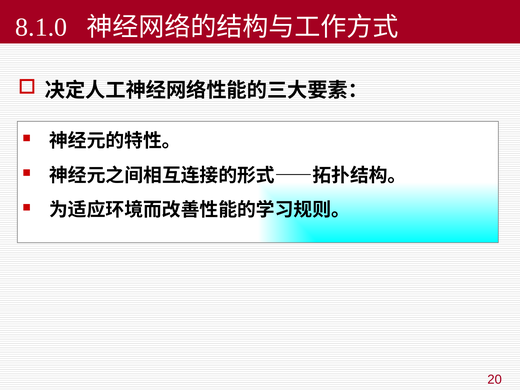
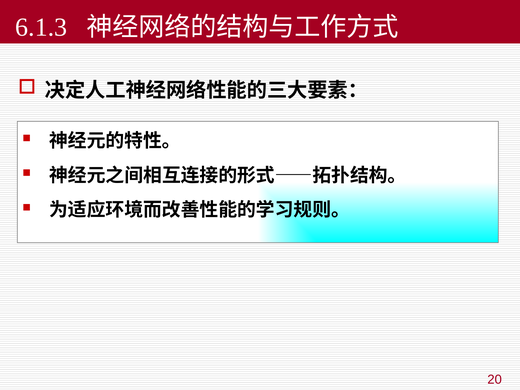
8.1.0: 8.1.0 -> 6.1.3 (41, 27)
